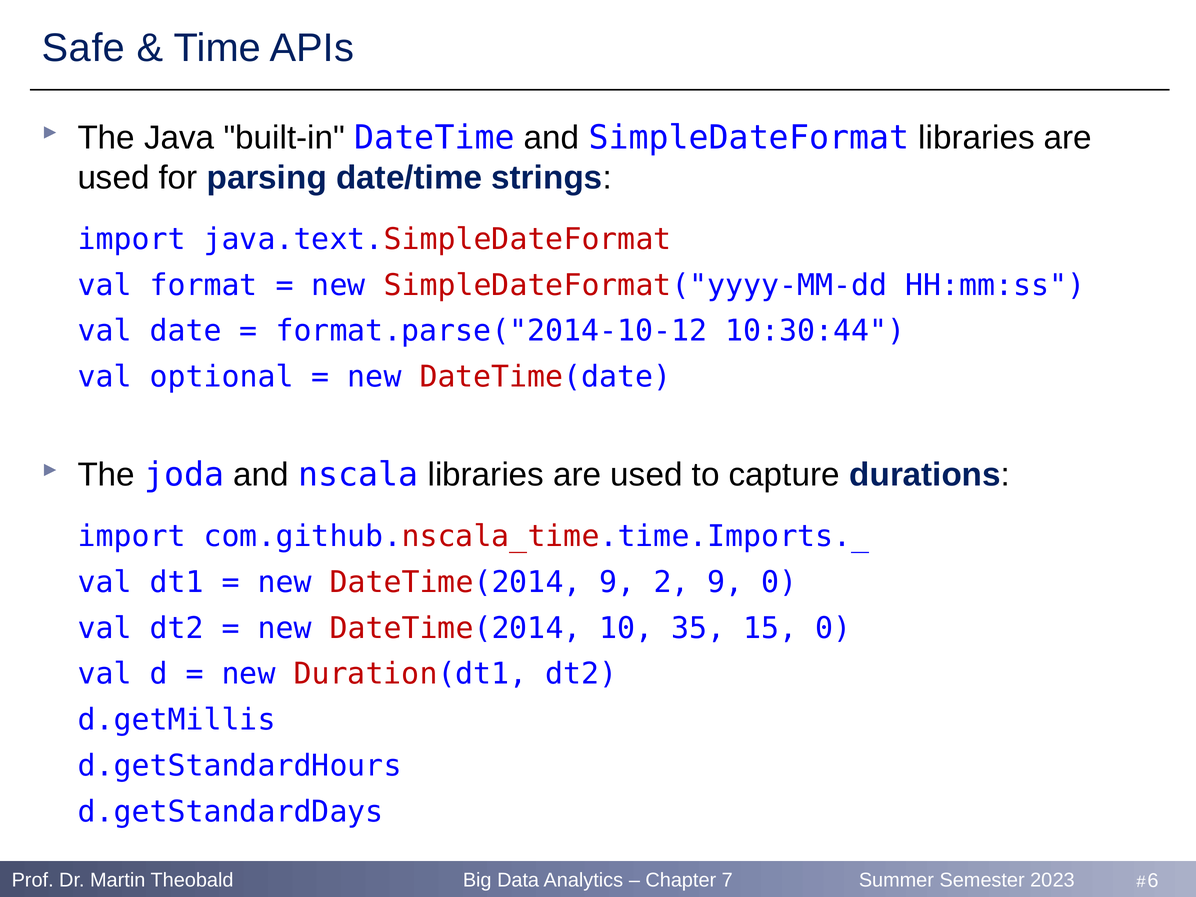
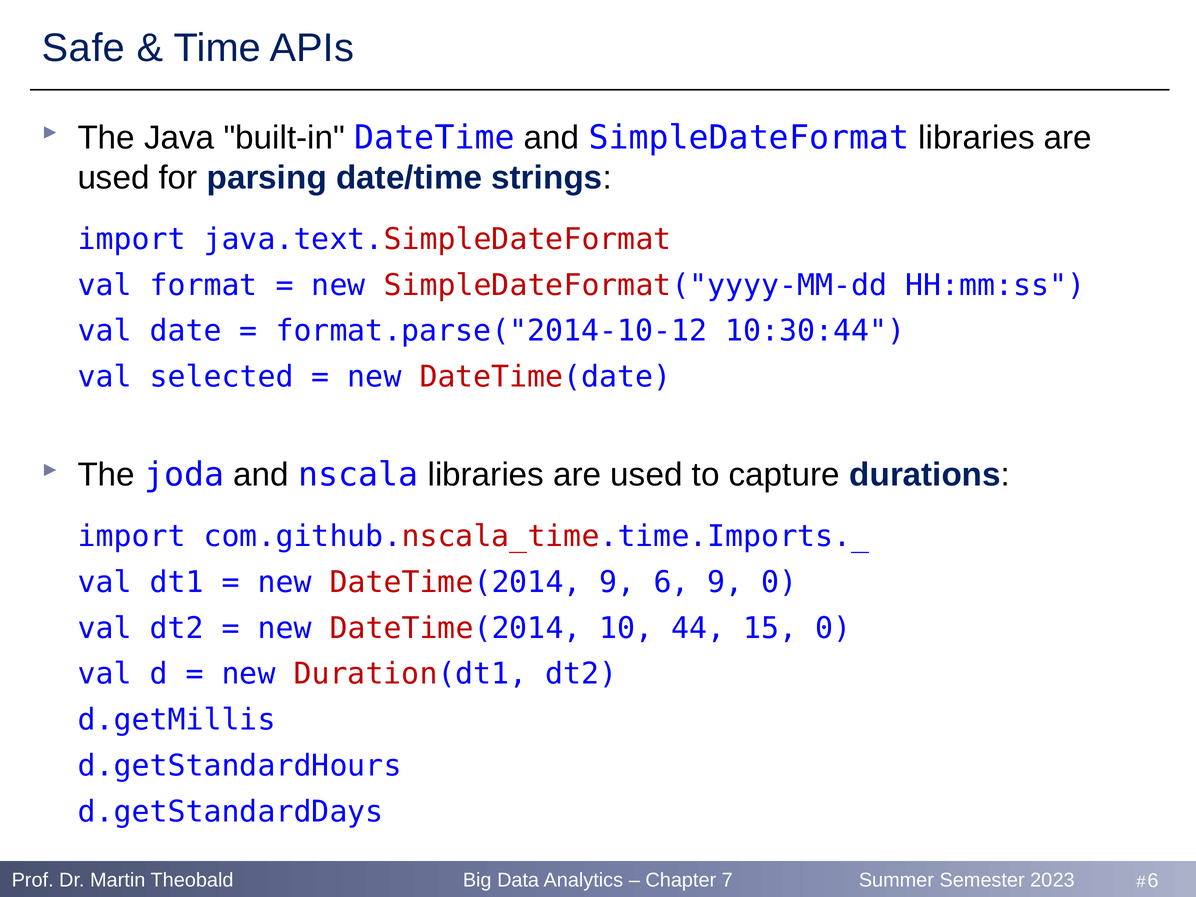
optional: optional -> selected (222, 377)
9 2: 2 -> 6 (671, 582)
35: 35 -> 44 (698, 628)
